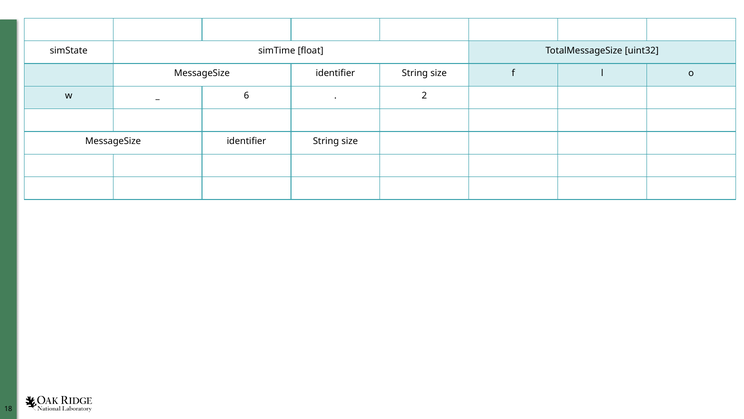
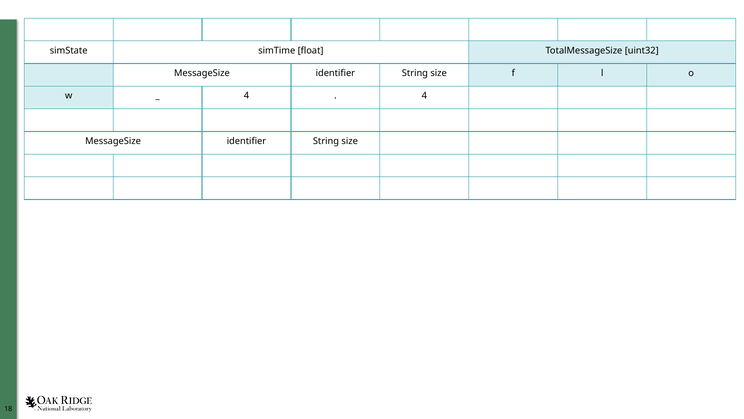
6: 6 -> 4 (247, 96)
2: 2 -> 4 (424, 96)
